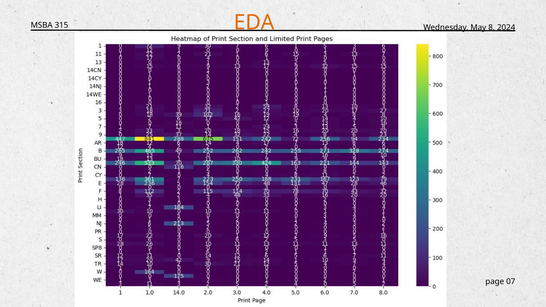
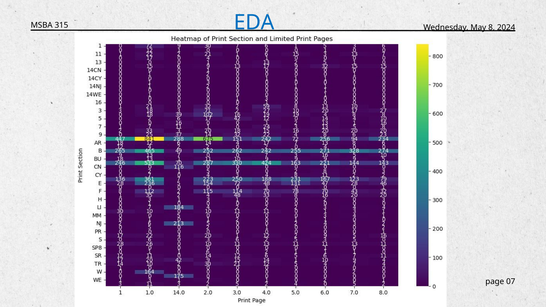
EDA colour: orange -> blue (254, 23)
